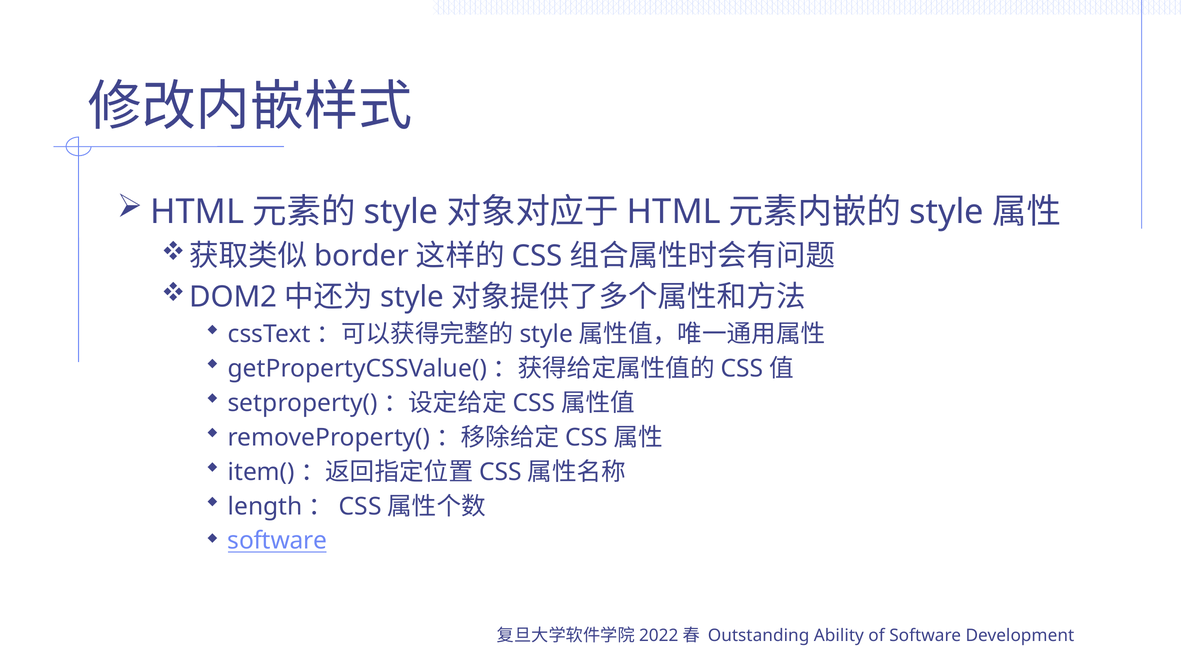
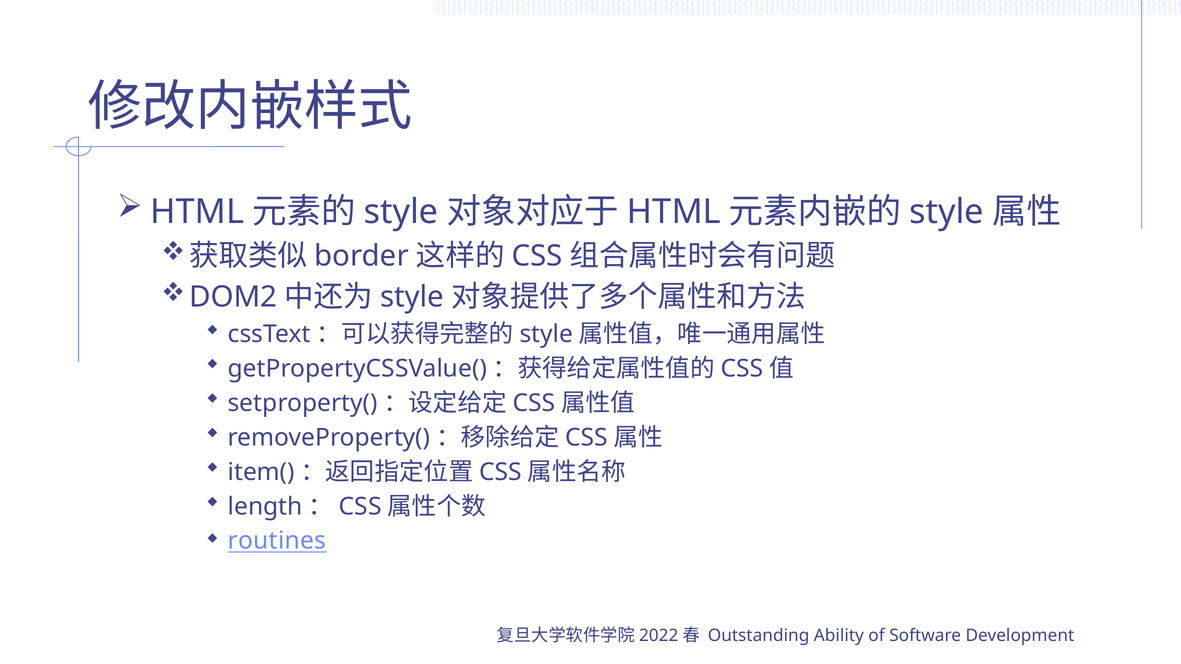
software: software -> routines (277, 541)
